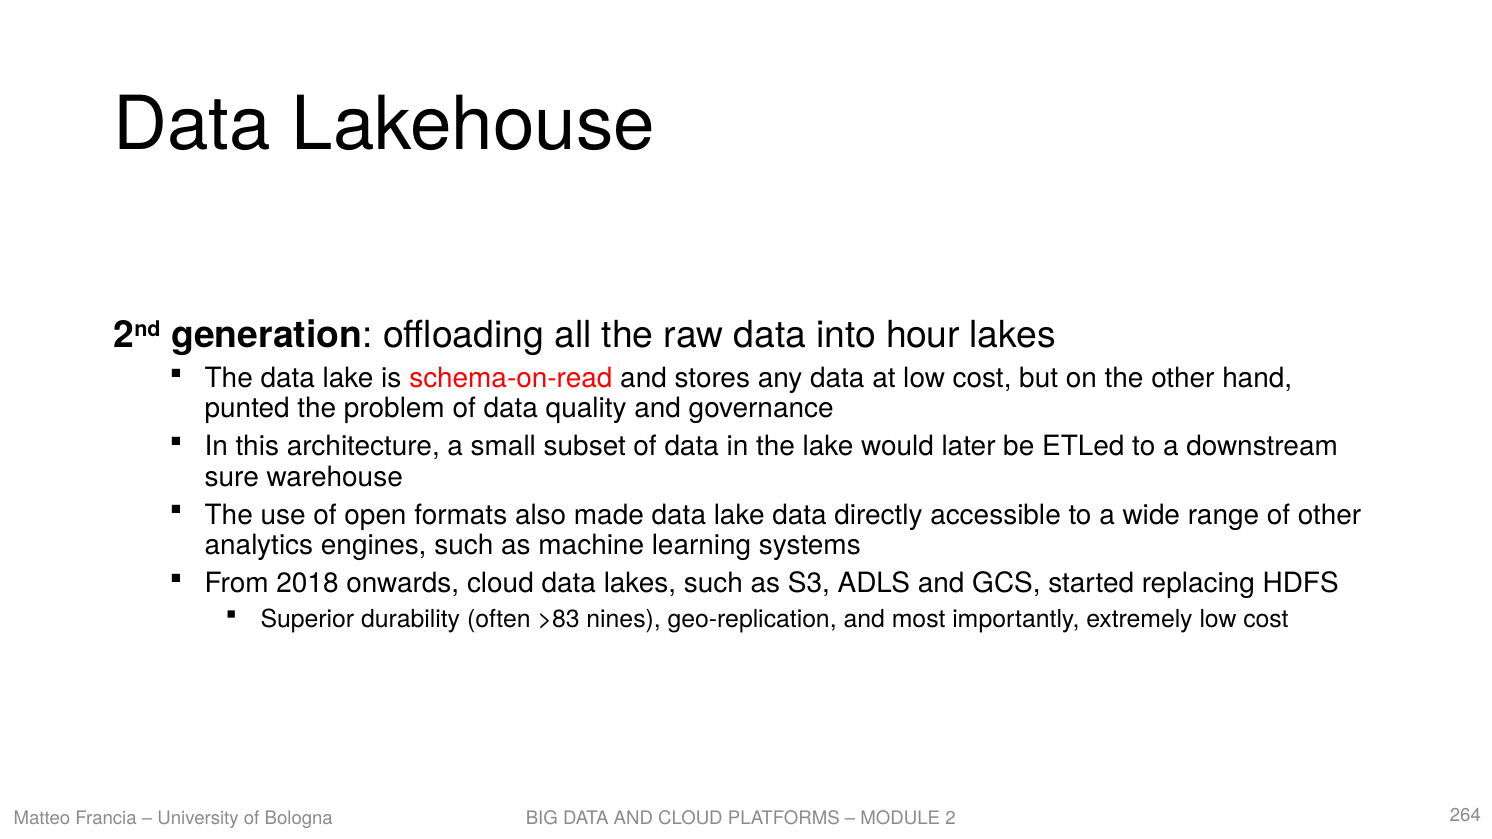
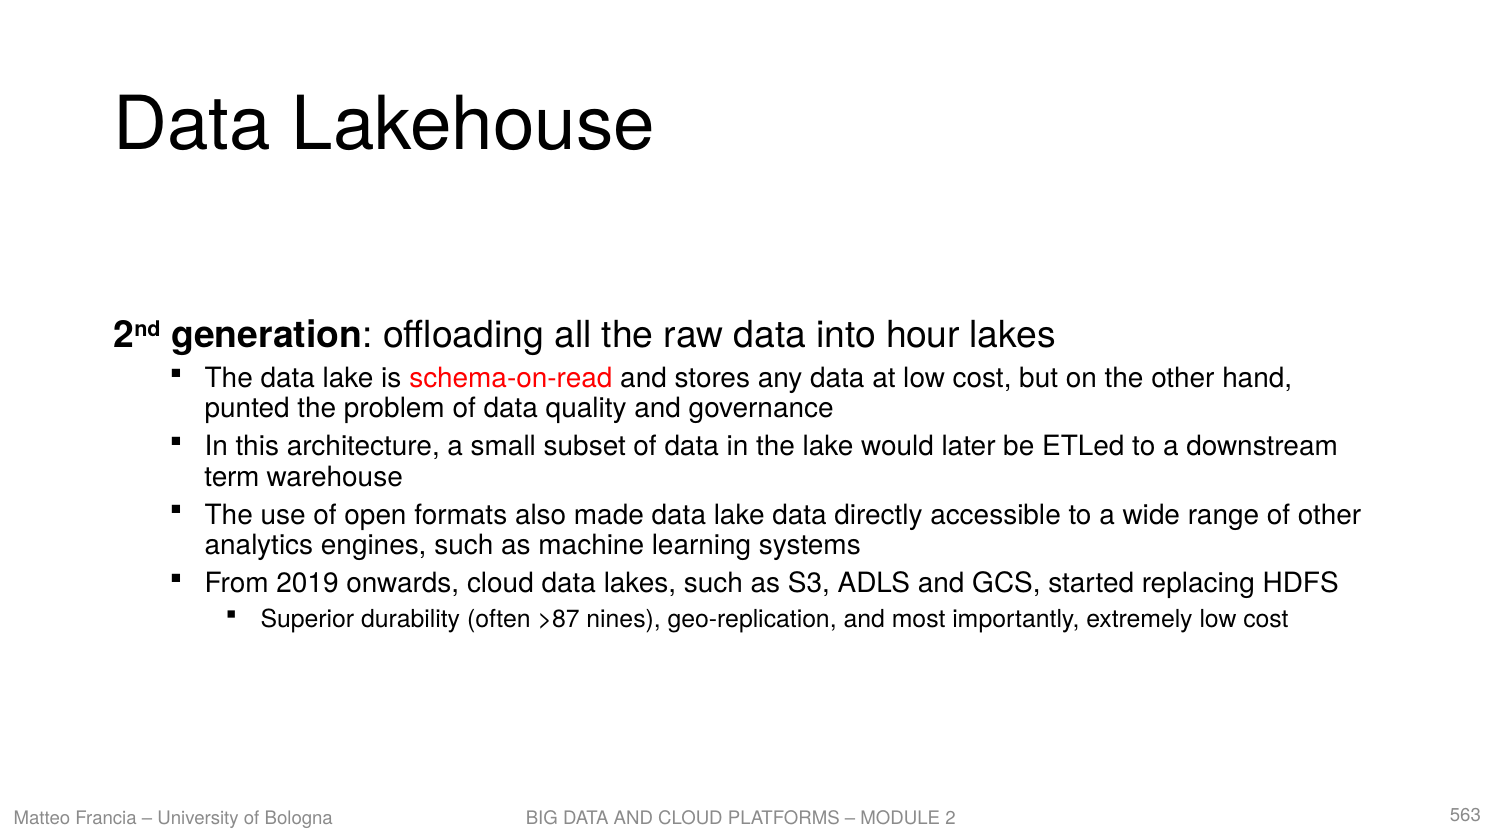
sure: sure -> term (232, 477)
2018: 2018 -> 2019 (308, 583)
>83: >83 -> >87 (559, 619)
264: 264 -> 563 (1465, 816)
